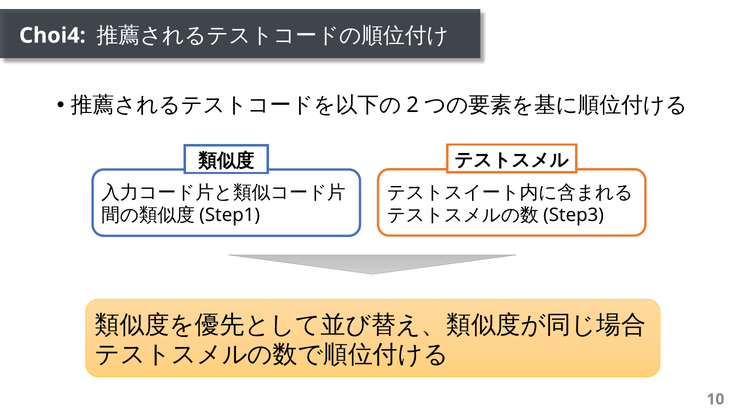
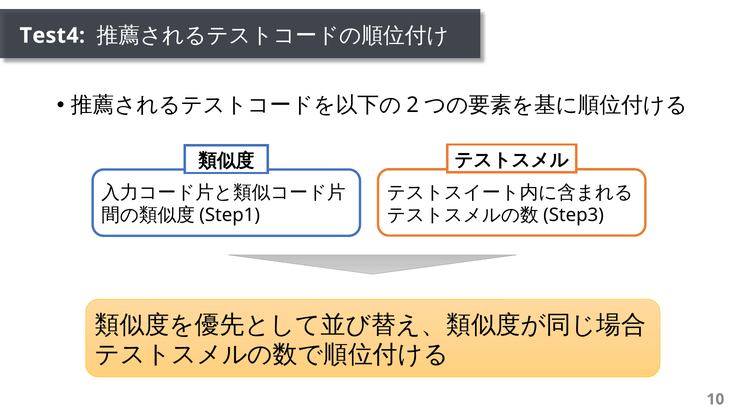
Choi4: Choi4 -> Test4 (52, 36)
